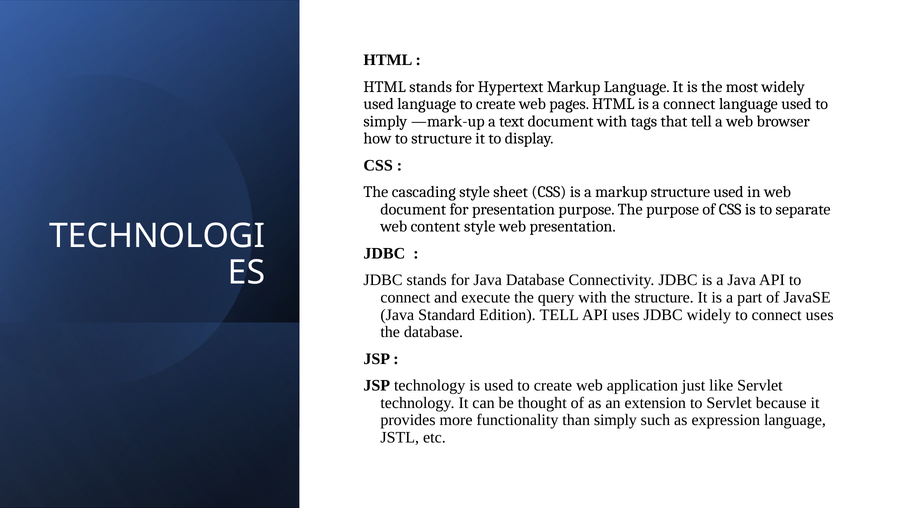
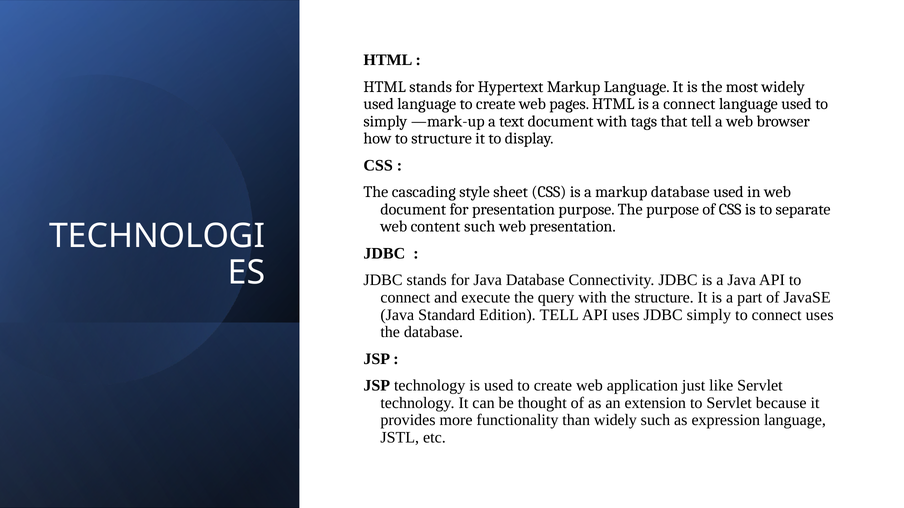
markup structure: structure -> database (680, 192)
content style: style -> such (480, 227)
JDBC widely: widely -> simply (709, 315)
than simply: simply -> widely (615, 421)
